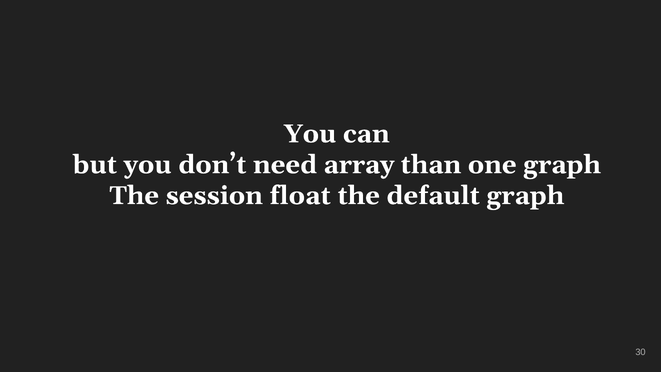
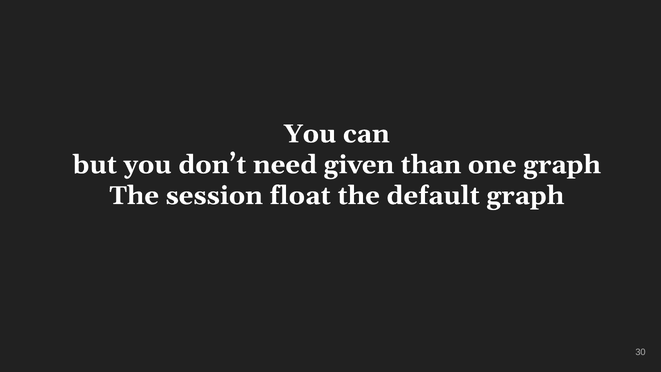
array: array -> given (359, 165)
